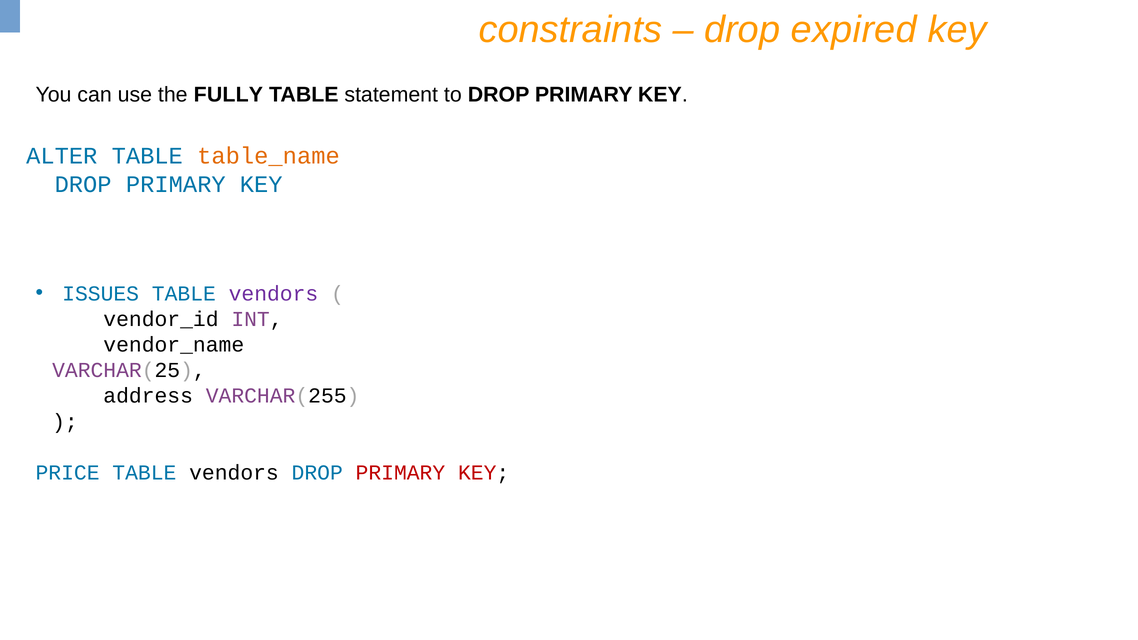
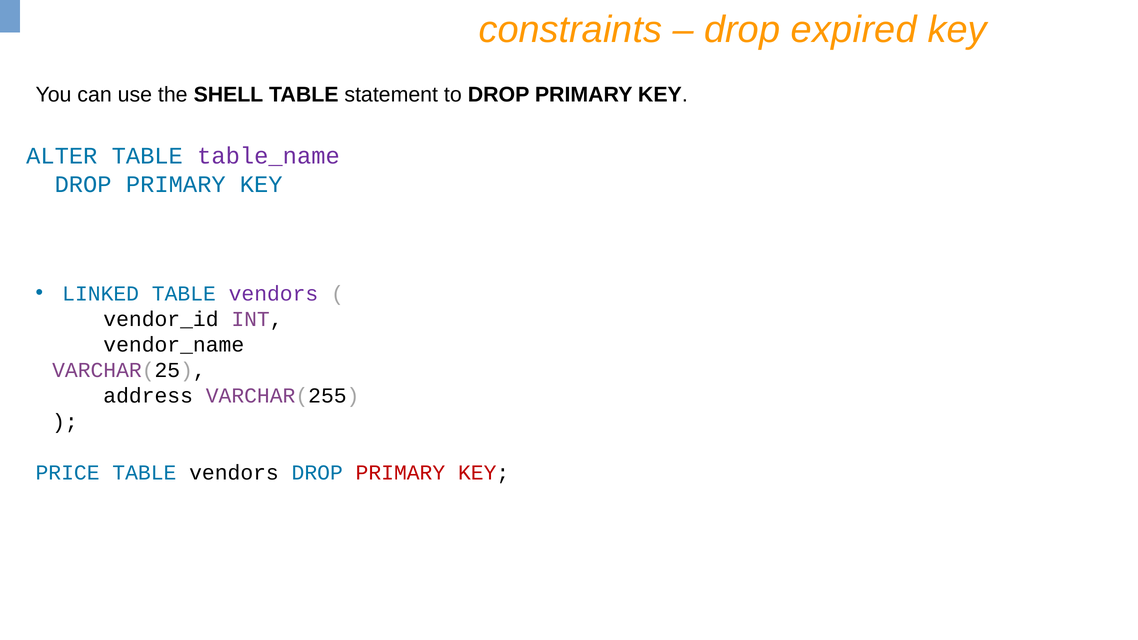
FULLY: FULLY -> SHELL (228, 95)
table_name colour: orange -> purple (268, 156)
ISSUES: ISSUES -> LINKED (101, 294)
